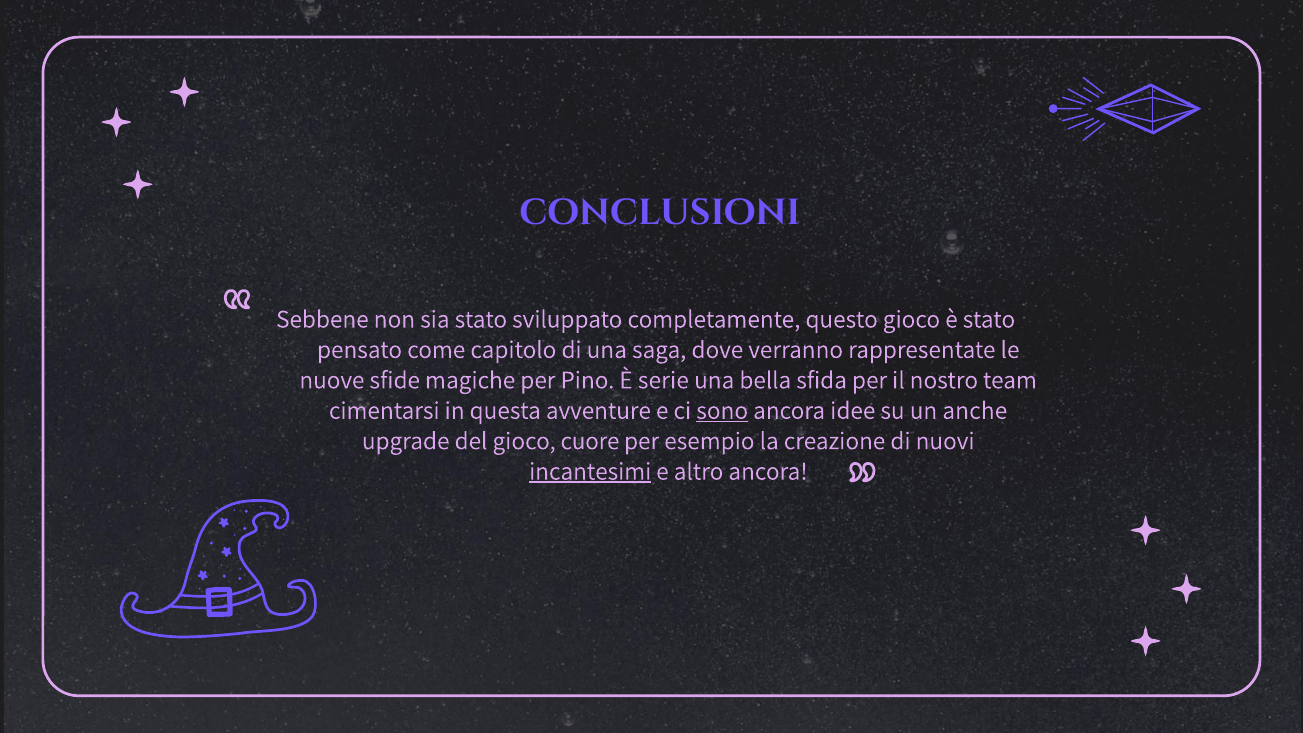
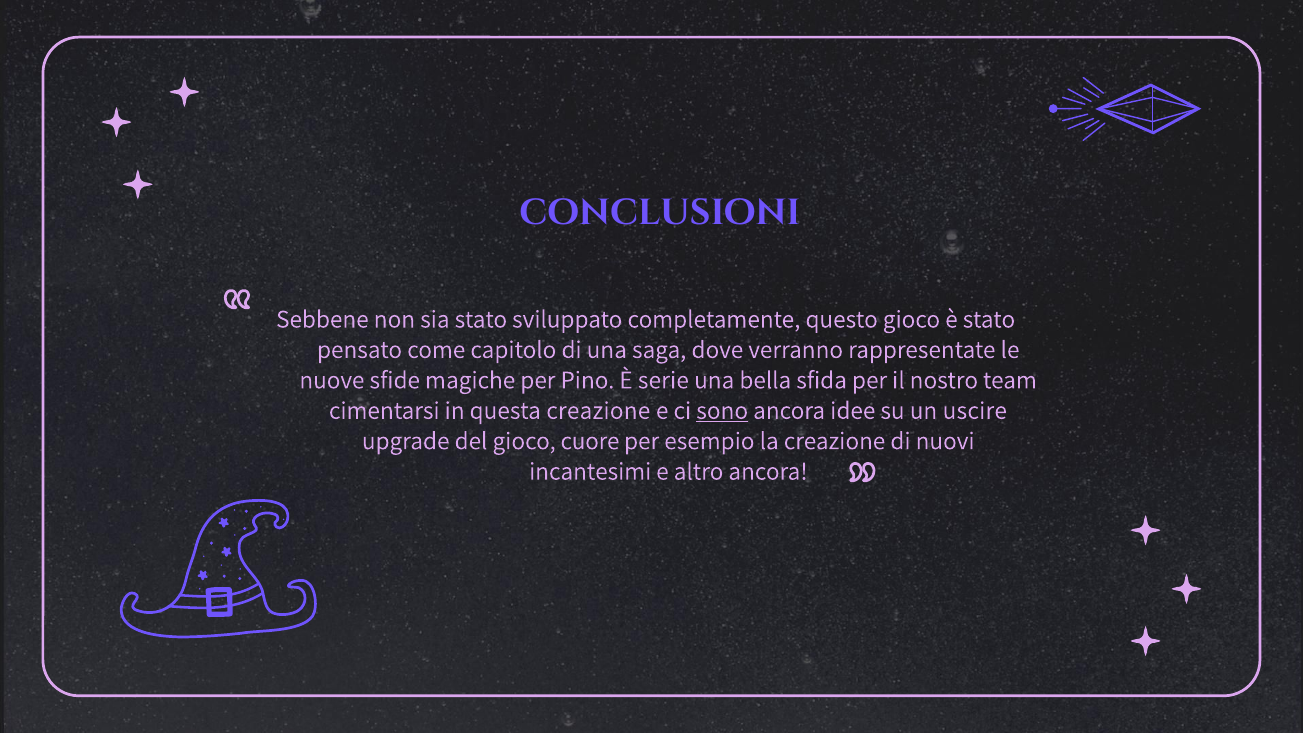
questa avventure: avventure -> creazione (598, 410)
anche: anche -> uscire (975, 410)
incantesimi underline: present -> none (590, 471)
